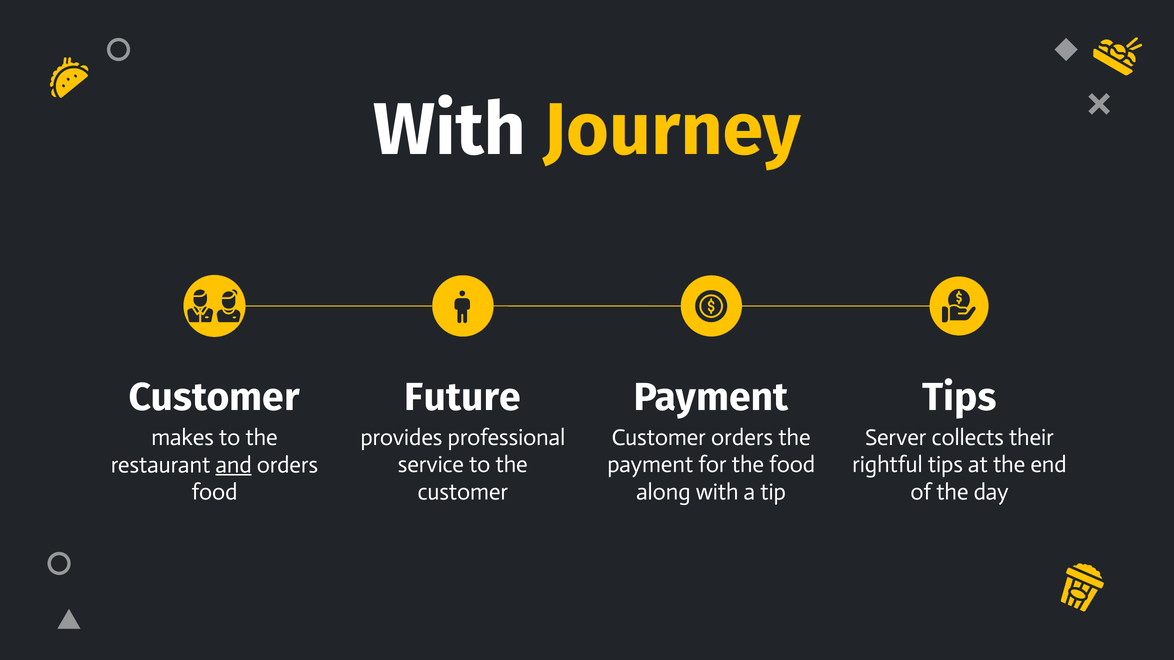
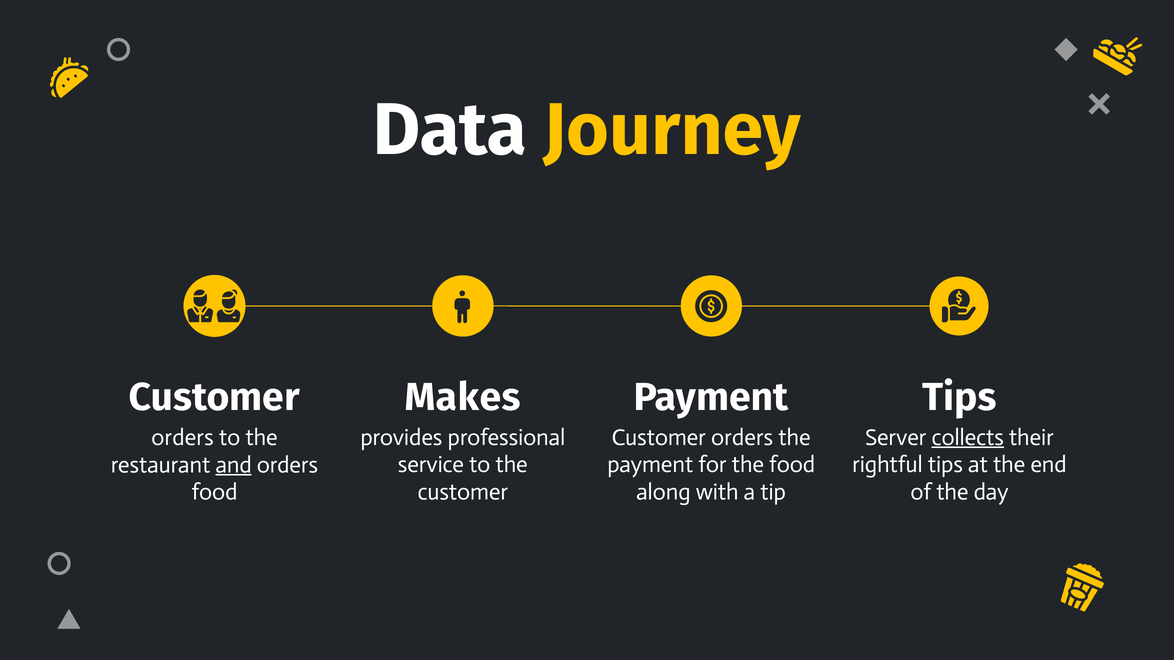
With: With -> Data (450, 130)
Future: Future -> Makes (463, 398)
makes: makes -> orders (182, 438)
collects underline: none -> present (968, 438)
